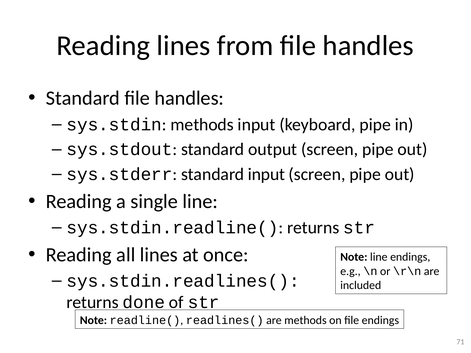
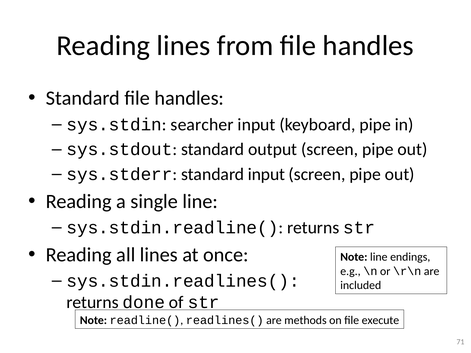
sys.stdin methods: methods -> searcher (202, 125)
file endings: endings -> execute (380, 320)
